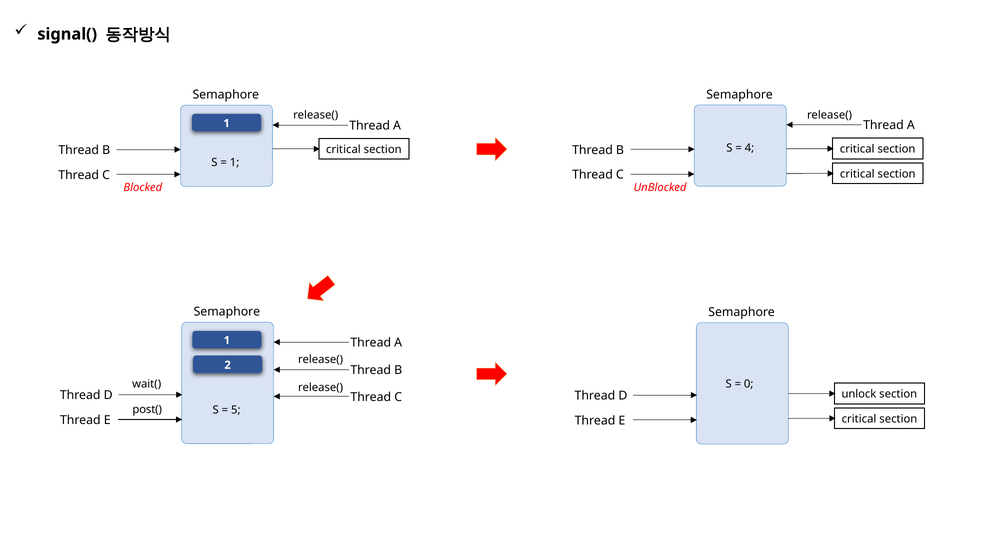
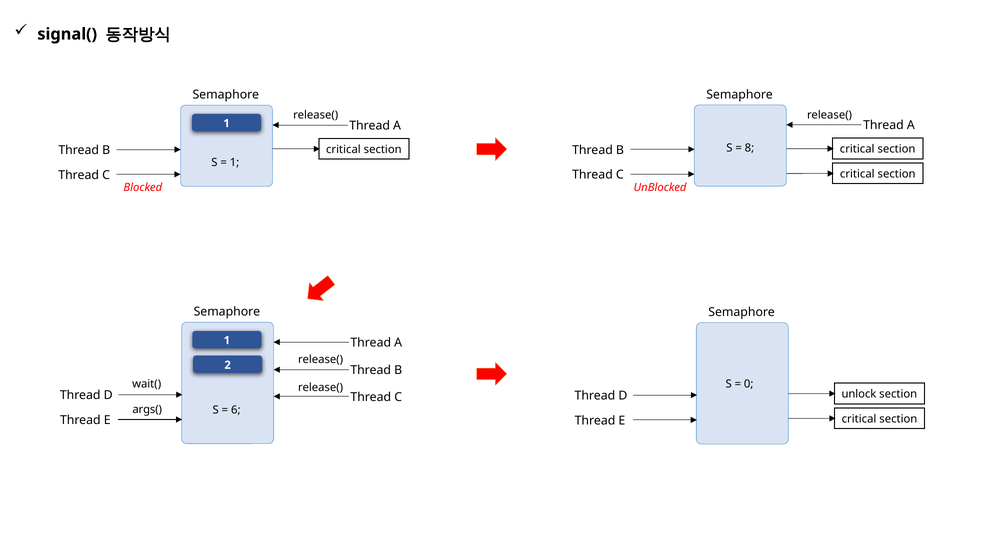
4: 4 -> 8 (749, 148)
post(: post( -> args( (147, 410)
5: 5 -> 6 (236, 410)
